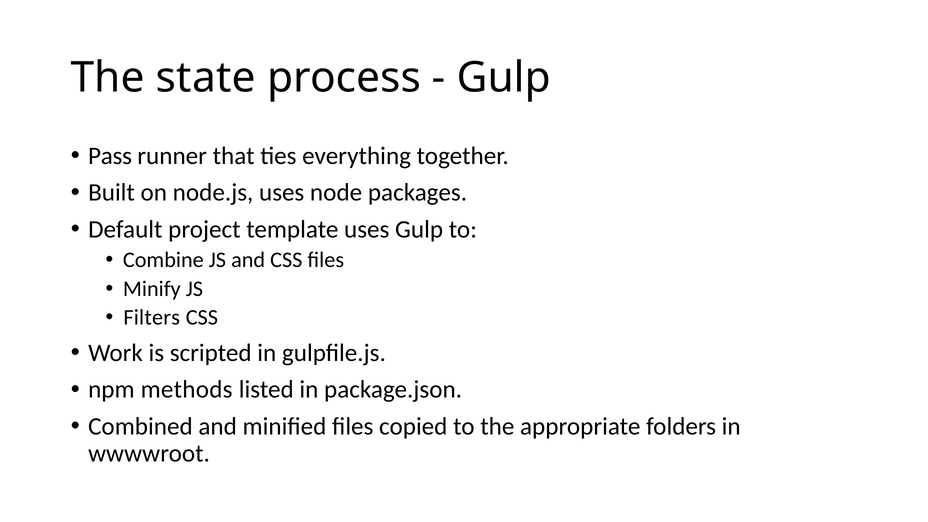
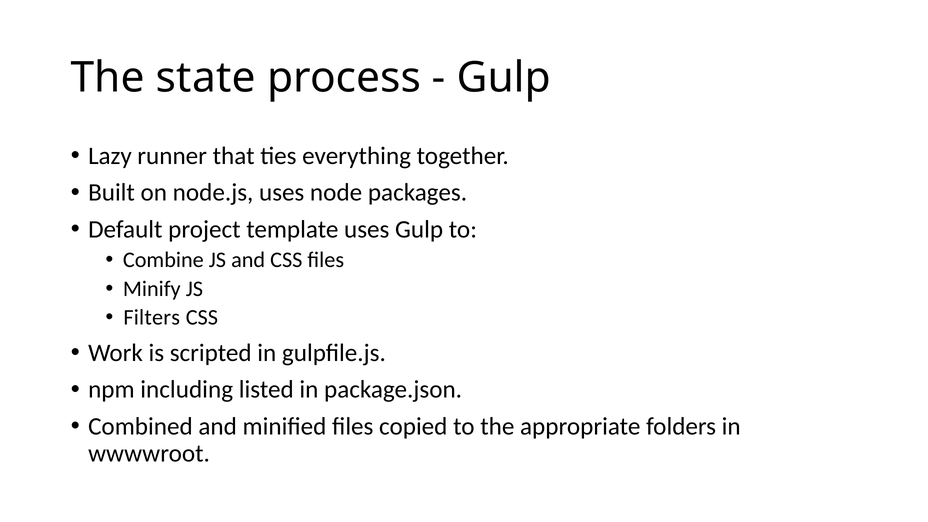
Pass: Pass -> Lazy (110, 156)
methods: methods -> including (187, 390)
